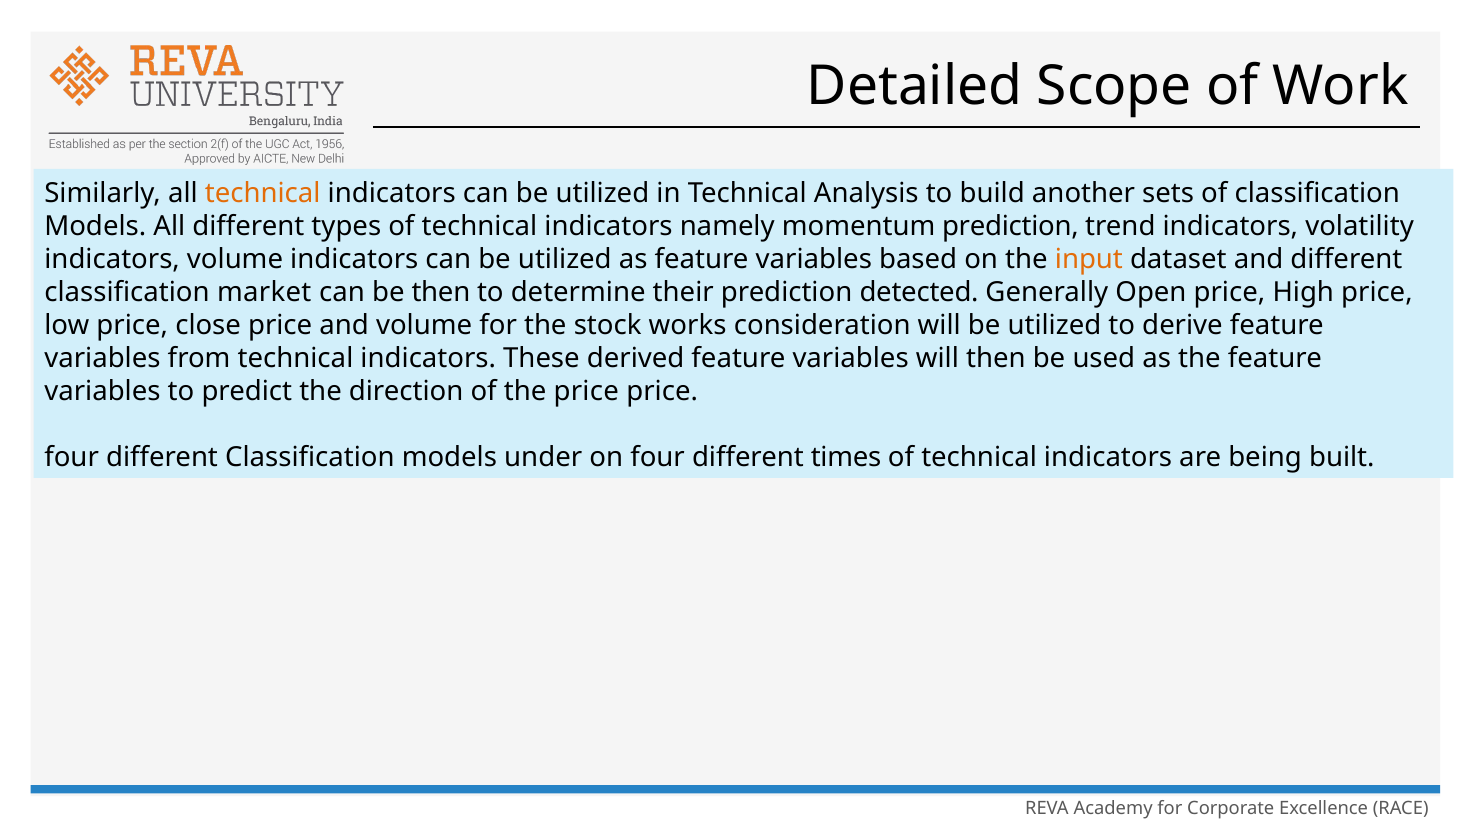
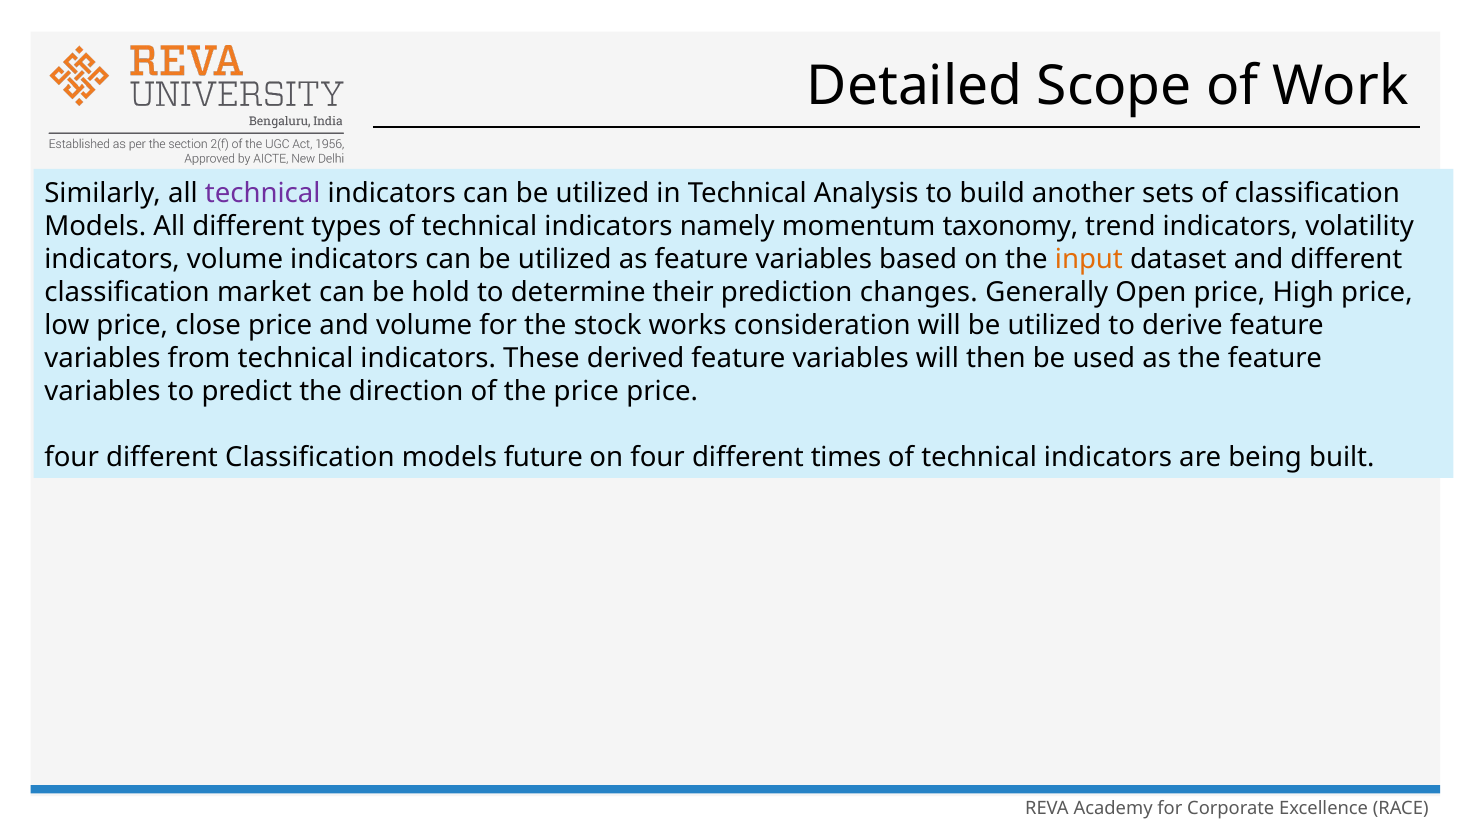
technical colour: orange -> purple (263, 193)
momentum prediction: prediction -> taxonomy (1010, 226)
be then: then -> hold (441, 292)
detected: detected -> changes (919, 292)
under: under -> future (543, 458)
